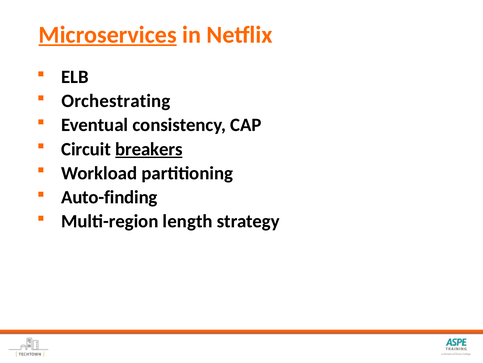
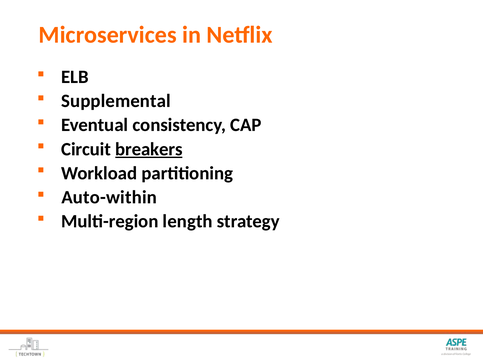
Microservices underline: present -> none (108, 35)
Orchestrating: Orchestrating -> Supplemental (116, 101)
Auto-finding: Auto-finding -> Auto-within (109, 197)
